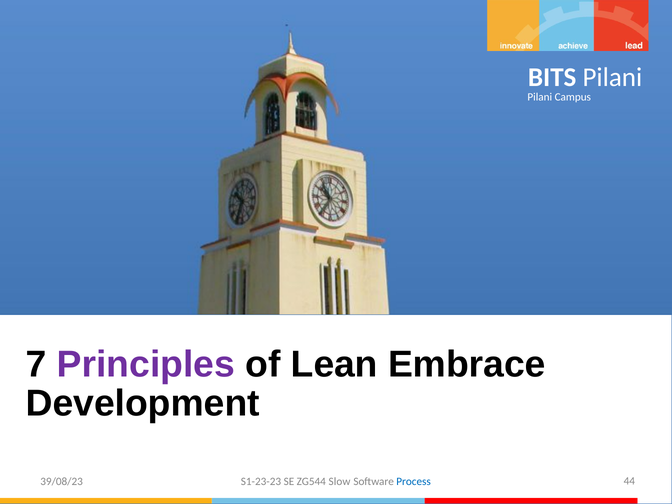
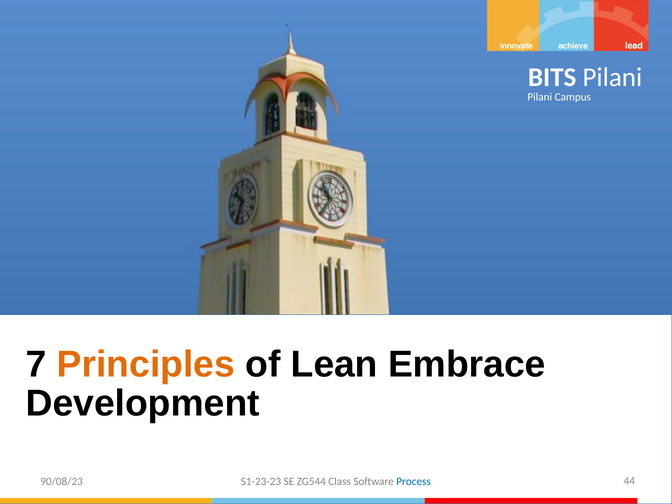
Principles colour: purple -> orange (146, 364)
39/08/23: 39/08/23 -> 90/08/23 (62, 481)
Slow: Slow -> Class (340, 481)
